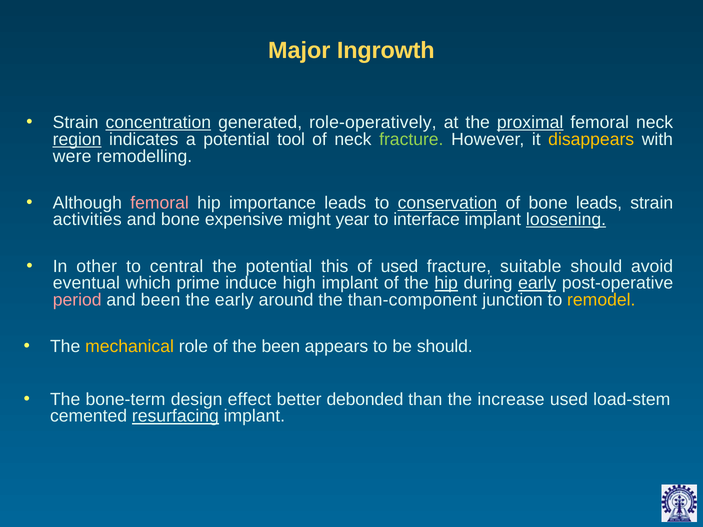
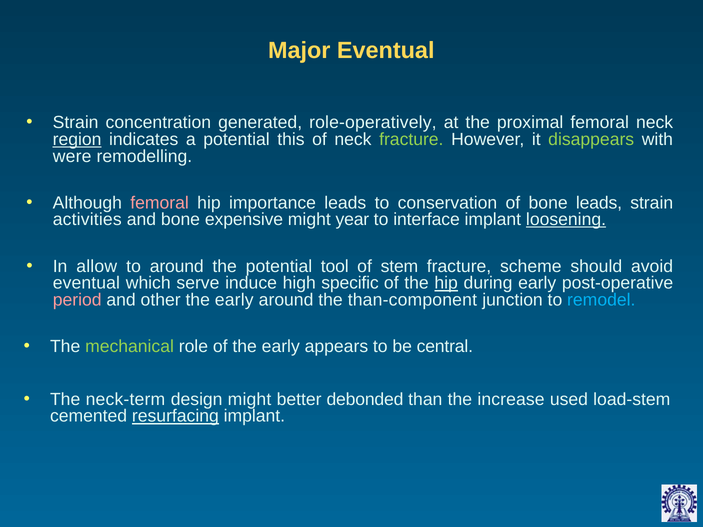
Major Ingrowth: Ingrowth -> Eventual (386, 51)
concentration underline: present -> none (158, 123)
proximal underline: present -> none (530, 123)
tool: tool -> this (291, 139)
disappears colour: yellow -> light green (591, 139)
conservation underline: present -> none (447, 203)
other: other -> allow (97, 266)
to central: central -> around (177, 266)
this: this -> tool (335, 266)
of used: used -> stem (399, 266)
suitable: suitable -> scheme (531, 266)
prime: prime -> serve (198, 283)
high implant: implant -> specific (350, 283)
early underline: present -> none (537, 283)
and been: been -> other (161, 300)
remodel colour: yellow -> light blue (601, 300)
mechanical colour: yellow -> light green (130, 347)
of the been: been -> early (281, 347)
be should: should -> central (445, 347)
bone-term: bone-term -> neck-term (125, 400)
design effect: effect -> might (249, 400)
